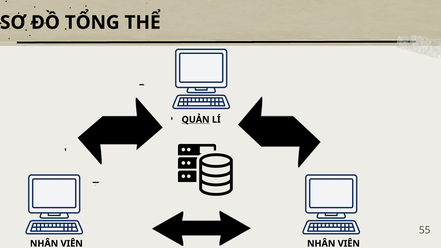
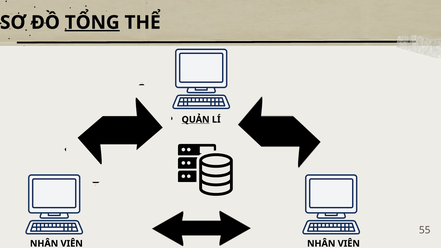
TỔNG underline: none -> present (92, 23)
